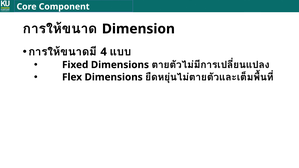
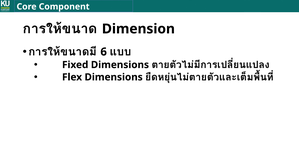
4: 4 -> 6 (104, 52)
